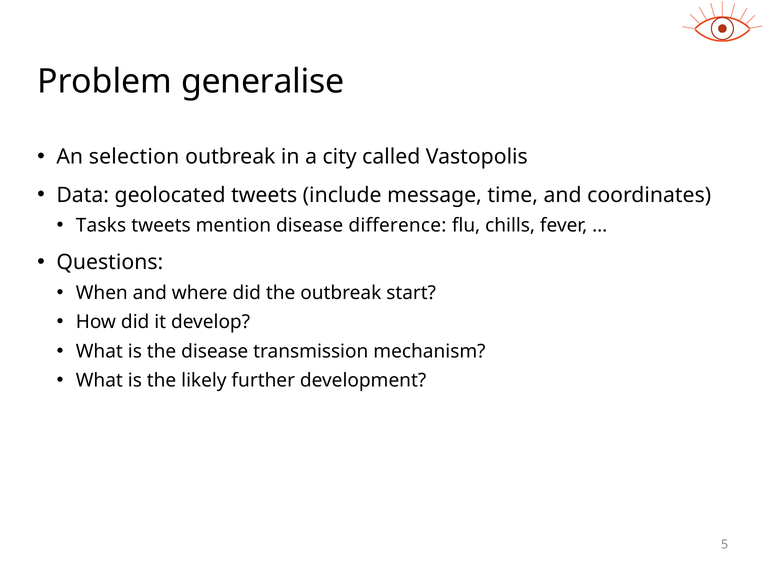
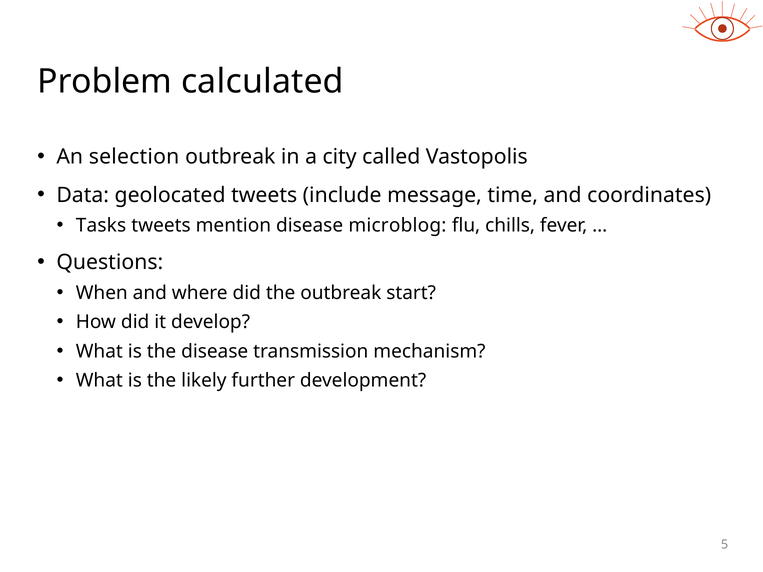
generalise: generalise -> calculated (262, 82)
difference: difference -> microblog (397, 226)
